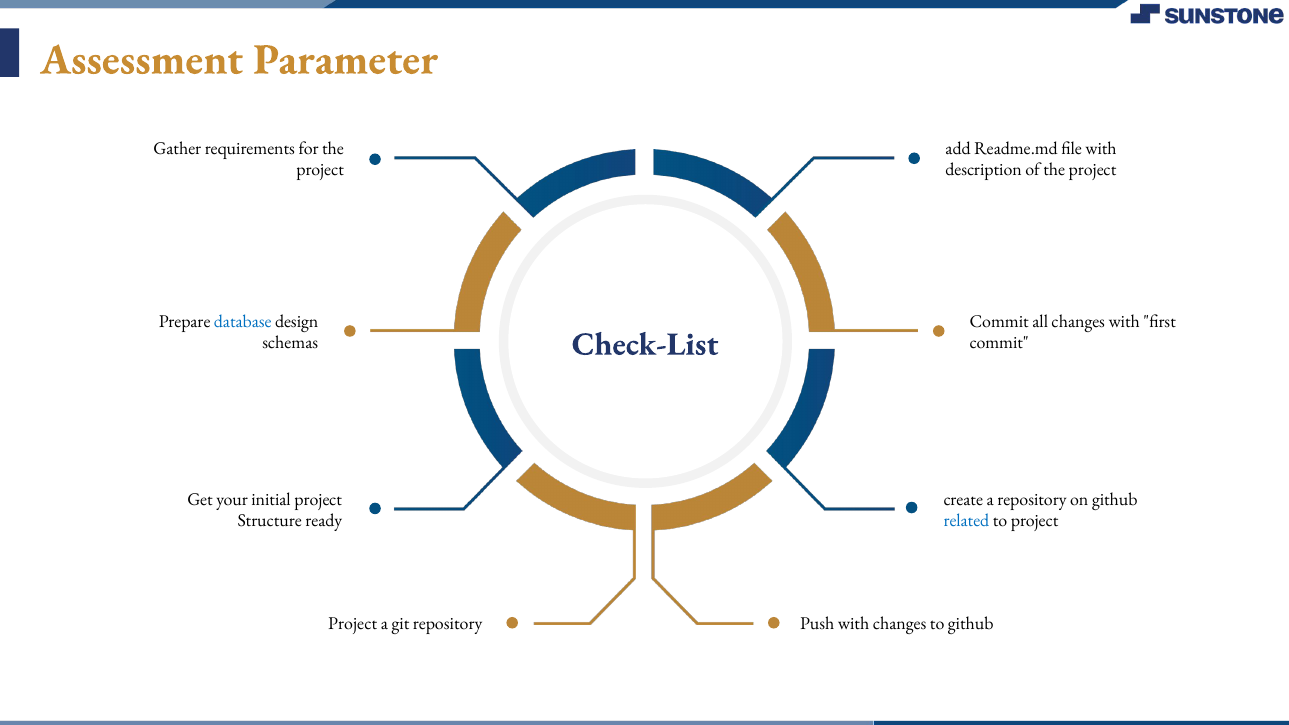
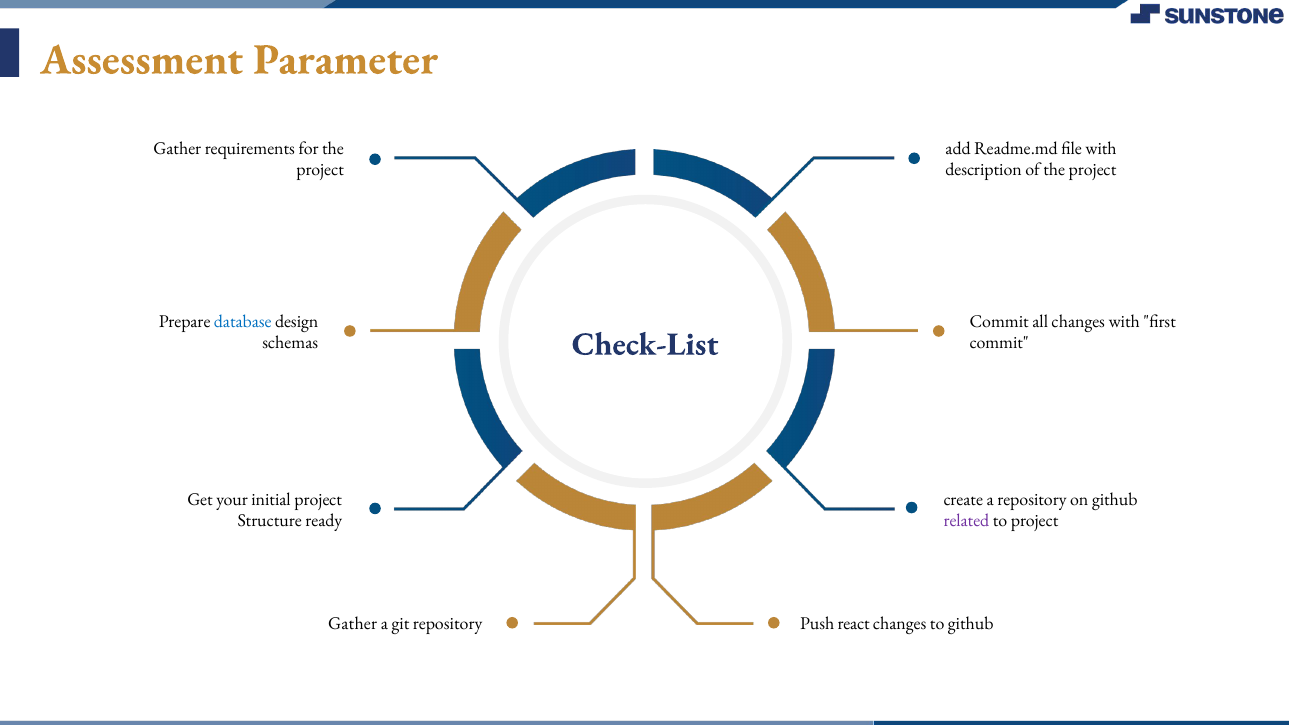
related colour: blue -> purple (966, 521)
Project: Project -> Gather (353, 624)
Push with: with -> react (854, 624)
